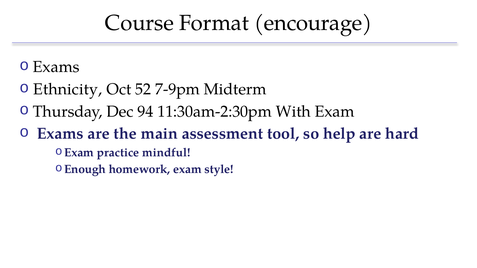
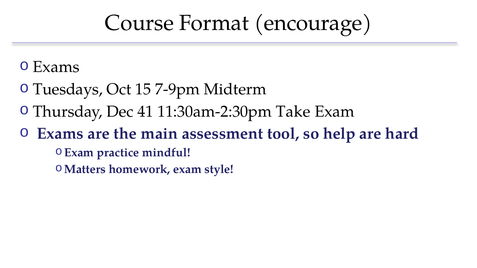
Ethnicity: Ethnicity -> Tuesdays (68, 89)
52: 52 -> 15 (143, 89)
94: 94 -> 41 (145, 112)
With: With -> Take (293, 112)
Enough: Enough -> Matters (85, 169)
